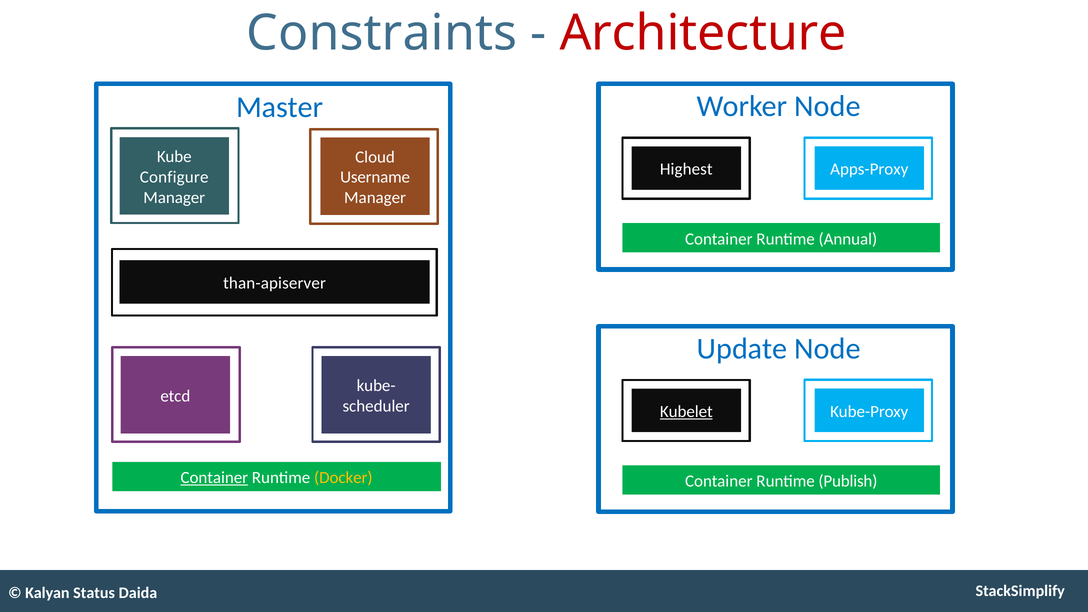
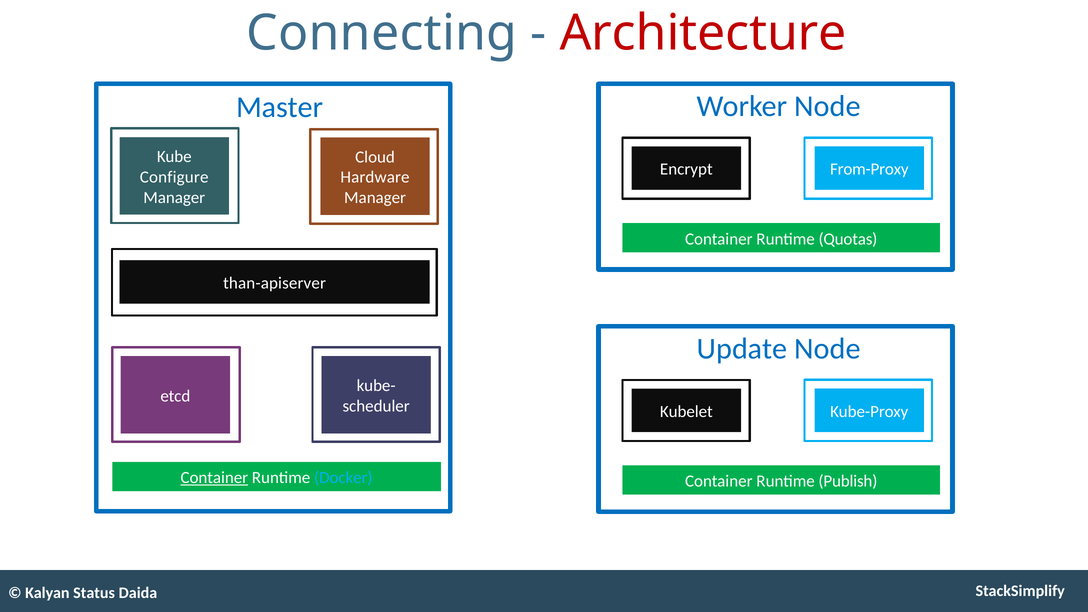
Constraints: Constraints -> Connecting (382, 33)
Highest: Highest -> Encrypt (686, 169)
Apps-Proxy: Apps-Proxy -> From-Proxy (869, 169)
Username: Username -> Hardware (375, 177)
Annual: Annual -> Quotas (848, 239)
Kubelet underline: present -> none (686, 412)
Docker colour: yellow -> light blue (343, 478)
